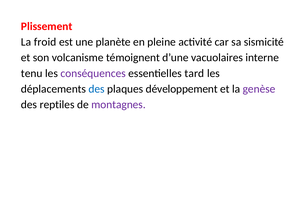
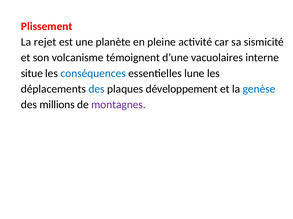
froid: froid -> rejet (45, 42)
tenu: tenu -> situe (32, 74)
conséquences colour: purple -> blue (93, 74)
tard: tard -> lune (194, 74)
genèse colour: purple -> blue (259, 89)
reptiles: reptiles -> millions (57, 105)
